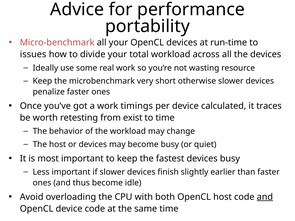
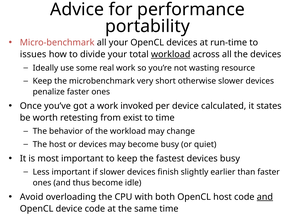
workload underline: none -> present (171, 54)
timings: timings -> invoked (137, 106)
traces: traces -> states (269, 106)
